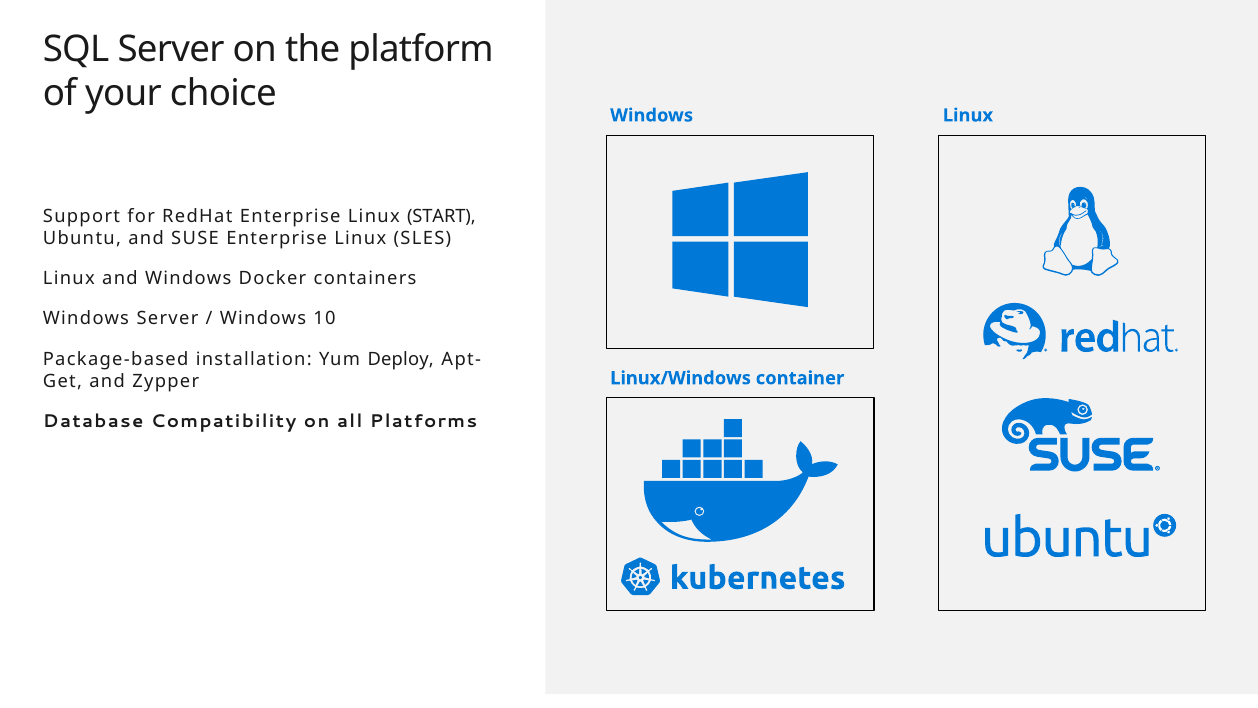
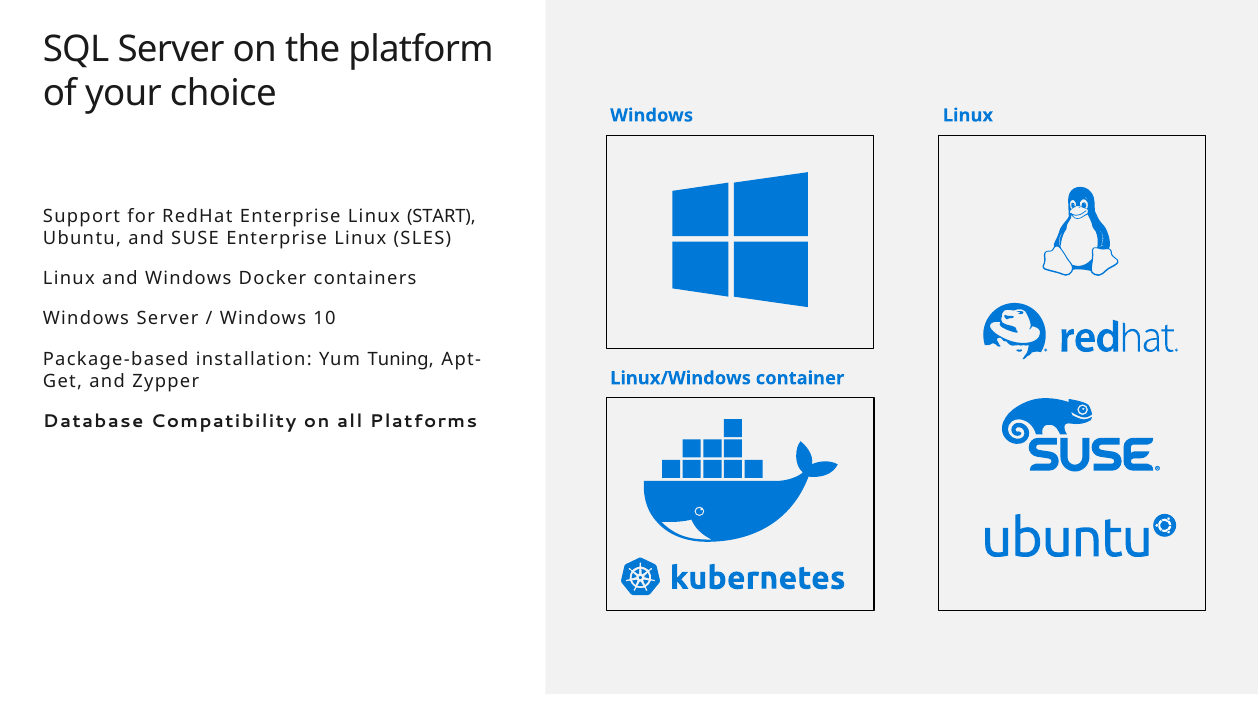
Deploy: Deploy -> Tuning (401, 359)
